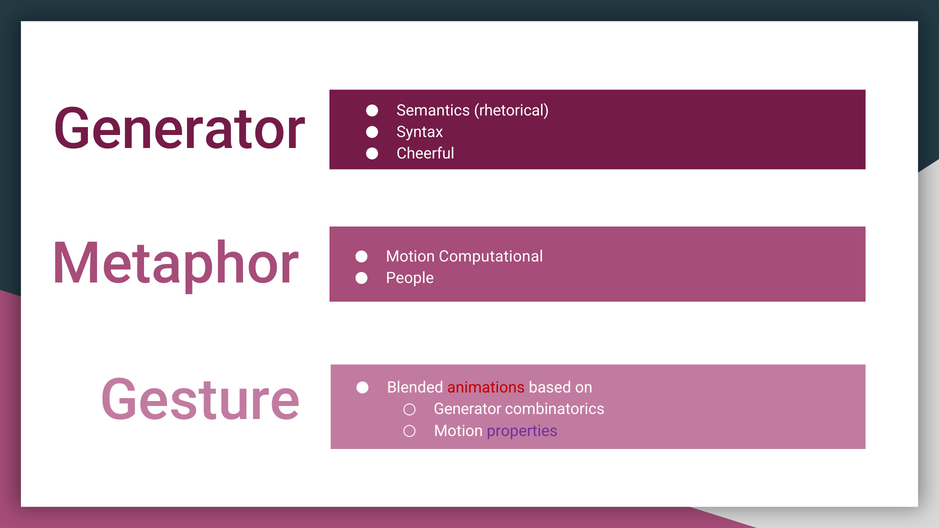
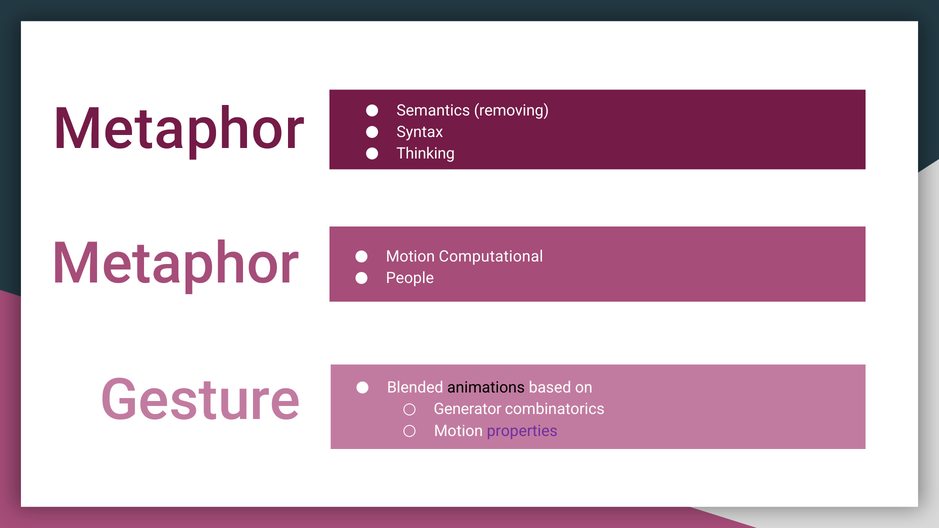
Generator: Generator -> Metaphor (179, 129)
rhetorical: rhetorical -> removing (511, 110)
Cheerful: Cheerful -> Thinking (426, 154)
animations colour: red -> black (486, 388)
